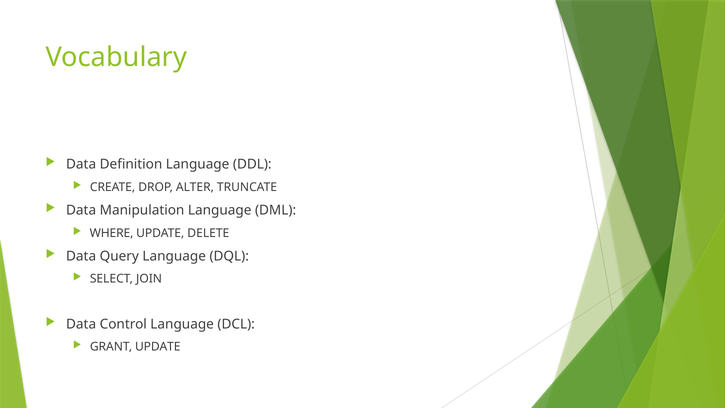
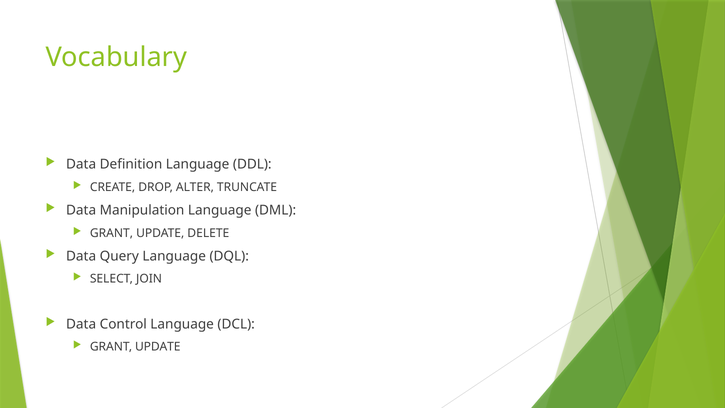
WHERE: WHERE -> GRANT (111, 233)
